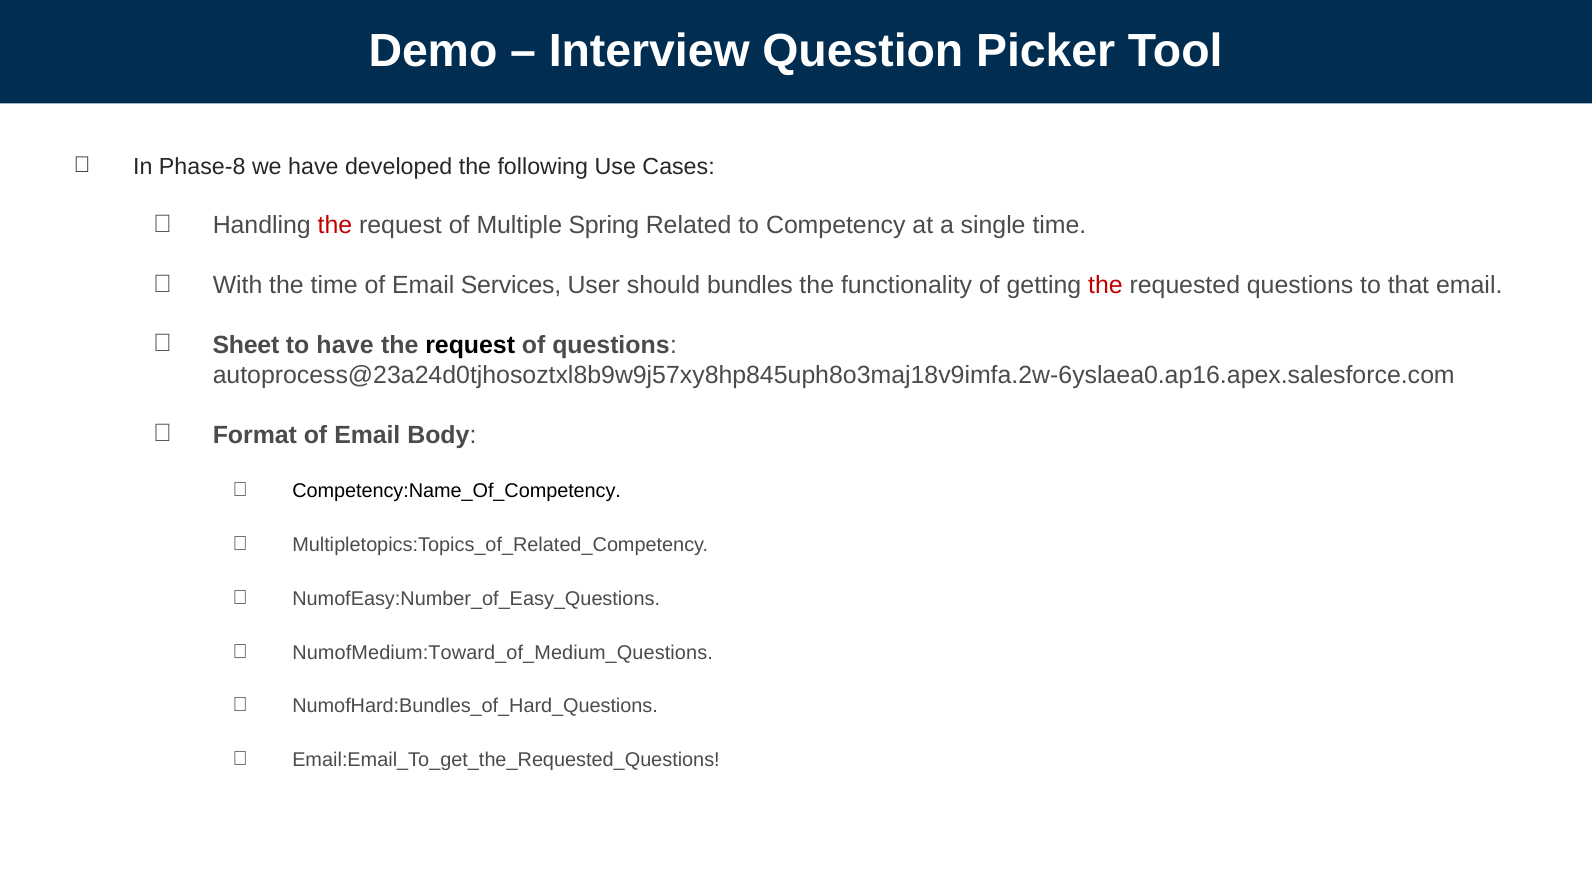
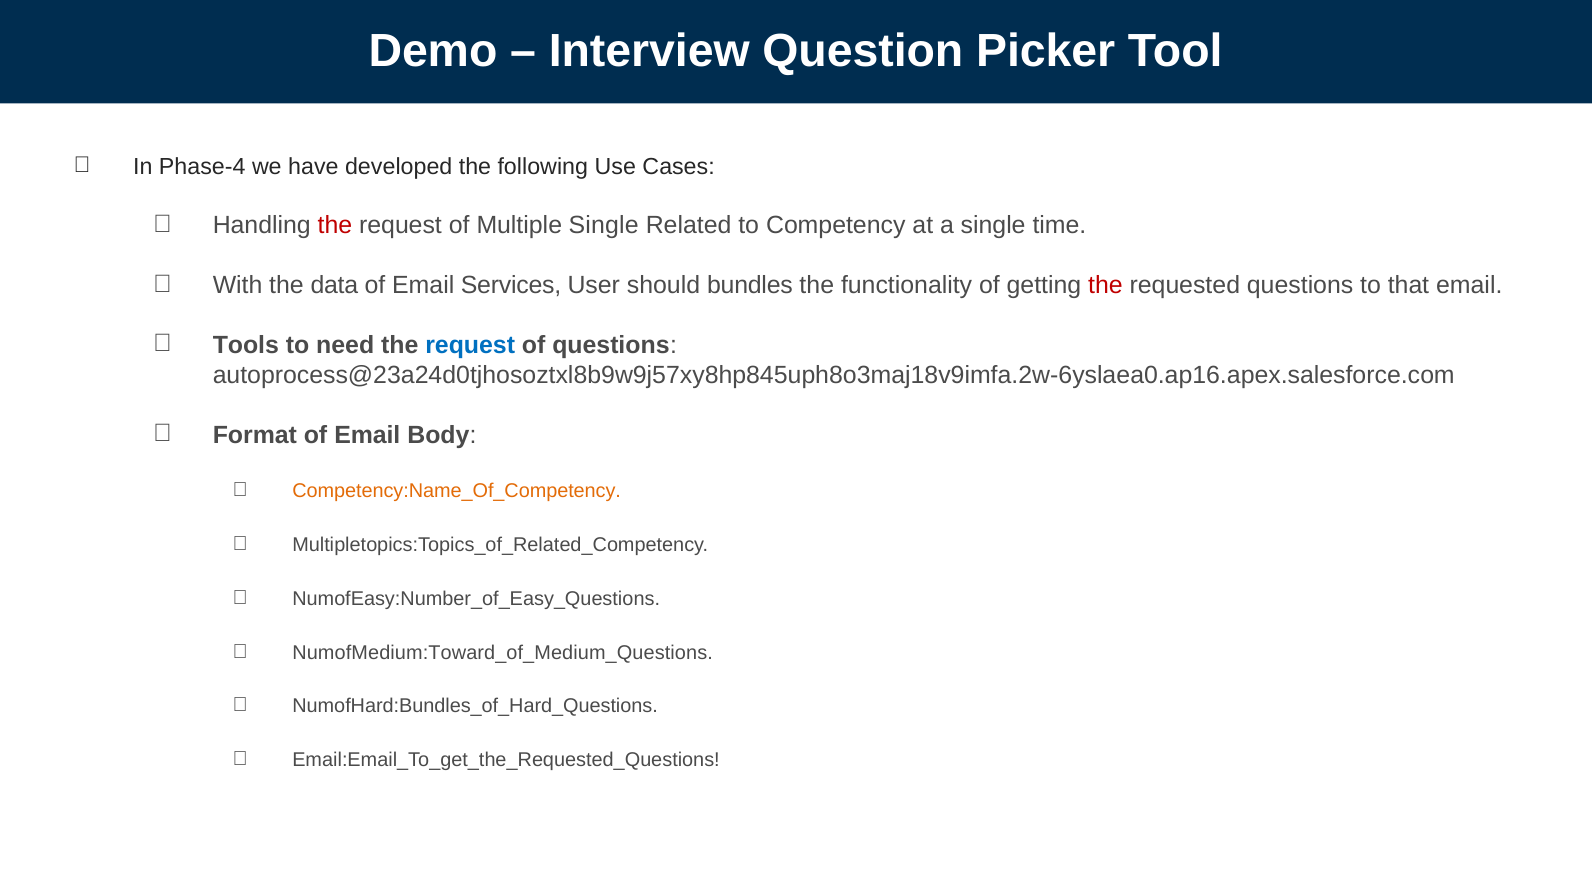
Phase-8: Phase-8 -> Phase-4 (202, 167)
Multiple Spring: Spring -> Single (604, 226)
the time: time -> data (334, 285)
Sheet: Sheet -> Tools (246, 345)
to have: have -> need (345, 345)
request colour: black -> blue (470, 345)
Competency:Name_Of_Competency colour: black -> orange (457, 491)
